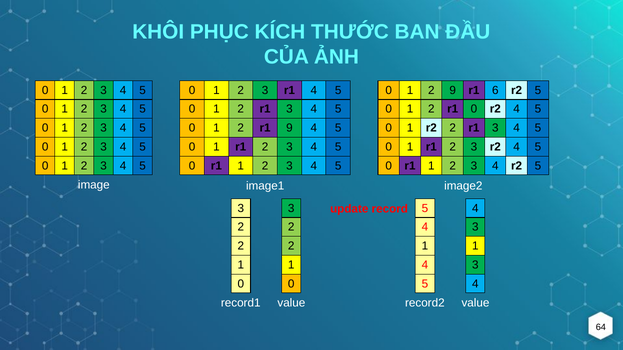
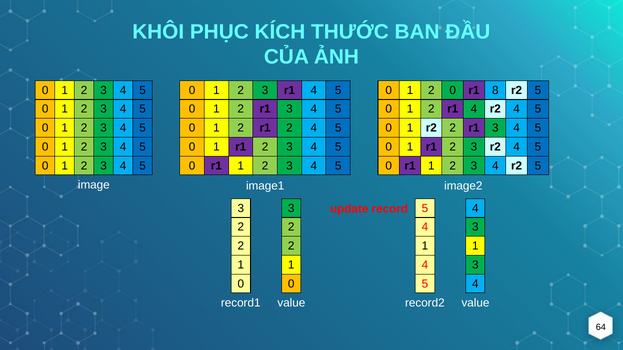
2 9: 9 -> 0 (453, 90)
6: 6 -> 8 (495, 90)
2 r1 0: 0 -> 4 (474, 109)
2 r1 9: 9 -> 2 (289, 128)
